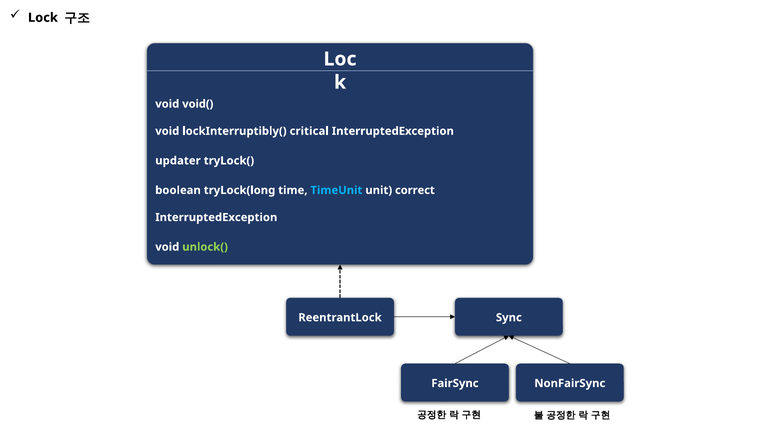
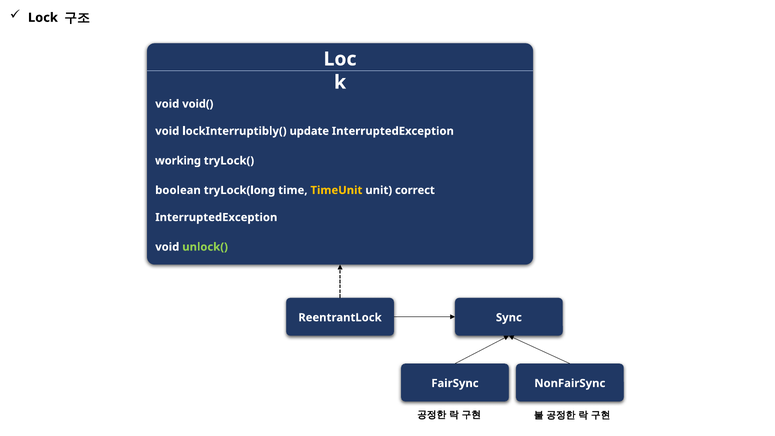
critical: critical -> update (309, 131)
updater: updater -> working (178, 161)
TimeUnit colour: light blue -> yellow (336, 190)
